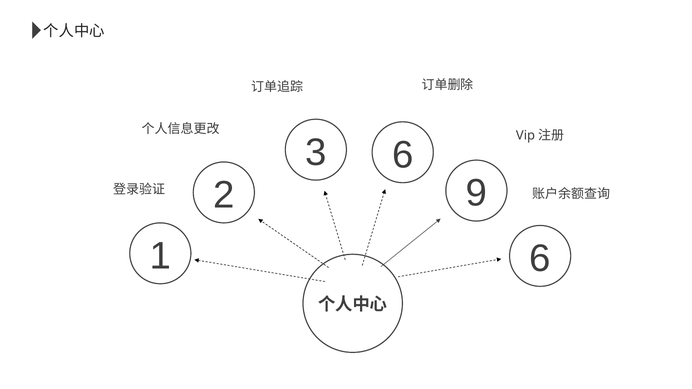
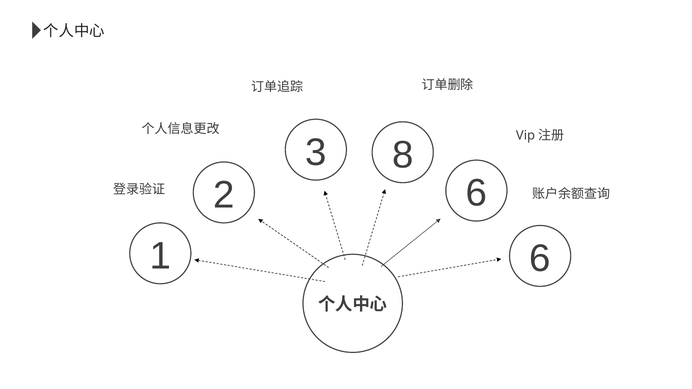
3 6: 6 -> 8 (403, 155)
2 9: 9 -> 6 (476, 193)
